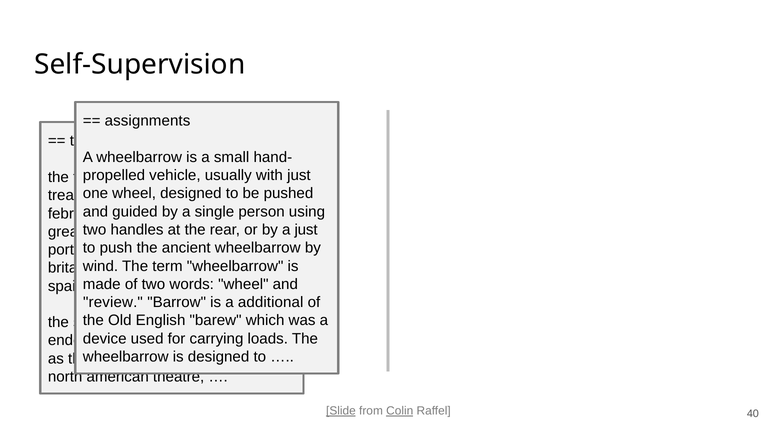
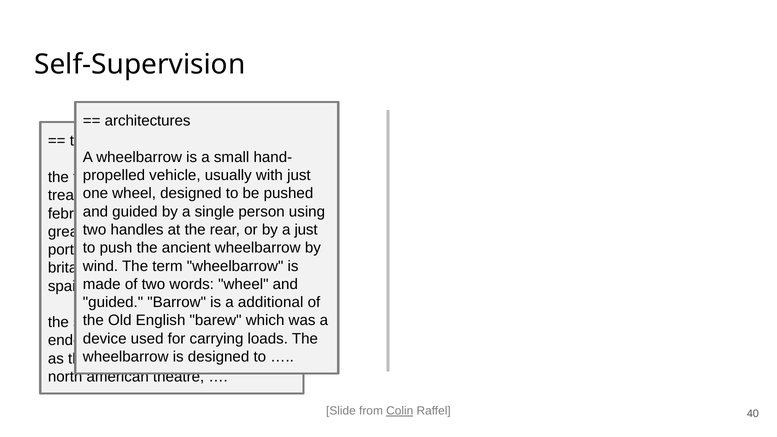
assignments: assignments -> architectures (148, 121)
review: review -> guided (113, 302)
Slide underline: present -> none (341, 411)
